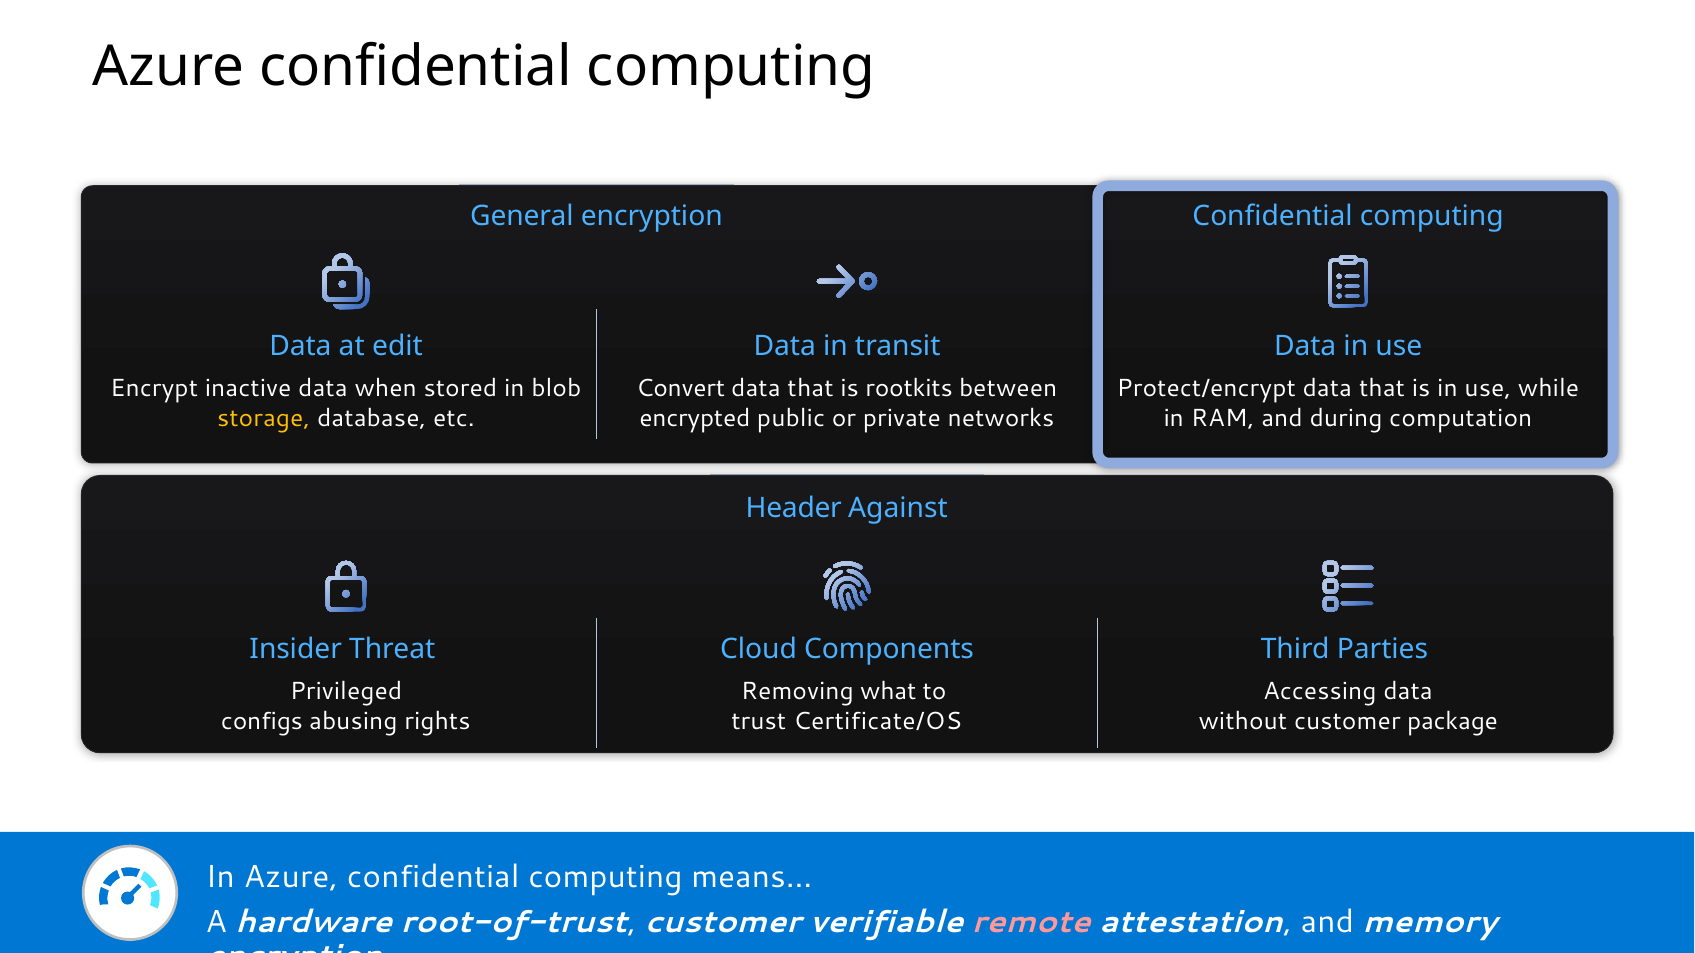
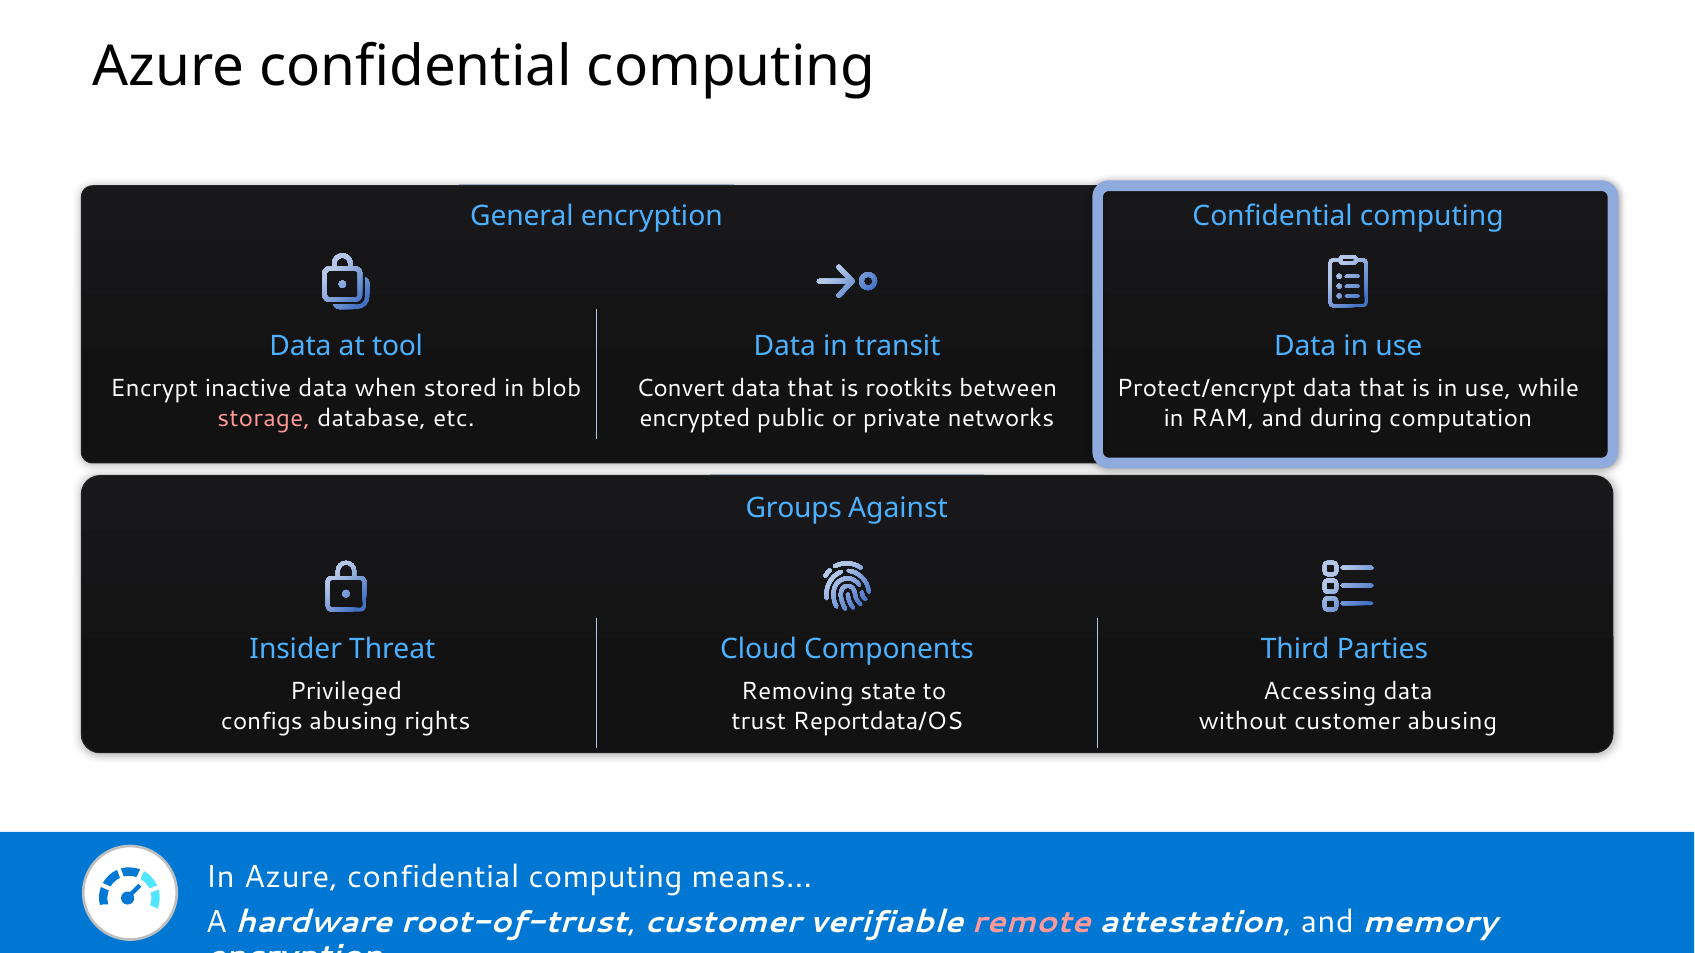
edit: edit -> tool (398, 347)
storage colour: yellow -> pink (264, 418)
Header: Header -> Groups (794, 508)
what: what -> state (888, 692)
Certificate/OS: Certificate/OS -> Reportdata/OS (878, 722)
customer package: package -> abusing (1452, 722)
